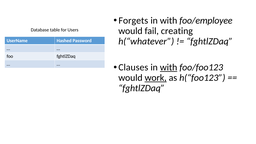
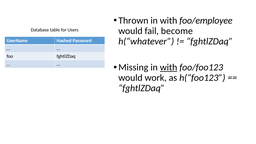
Forgets: Forgets -> Thrown (133, 21)
creating: creating -> become (177, 31)
Clauses: Clauses -> Missing (133, 67)
work underline: present -> none (156, 78)
